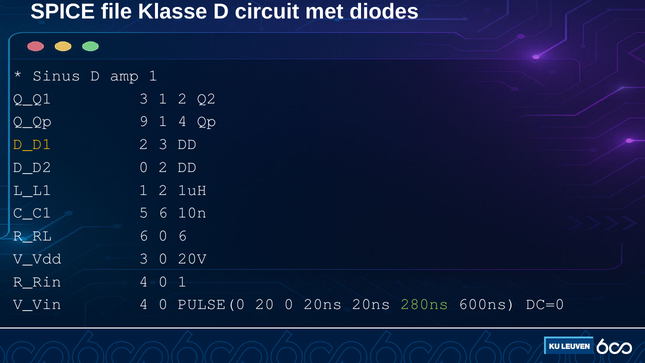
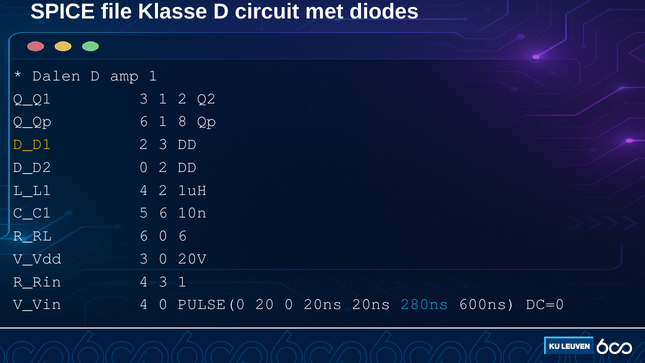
Sinus: Sinus -> Dalen (57, 75)
Q_Qp 9: 9 -> 6 (144, 121)
1 4: 4 -> 8 (182, 121)
L_L1 1: 1 -> 4 (144, 190)
R_Rin 4 0: 0 -> 3 (163, 281)
280ns colour: light green -> light blue (424, 304)
